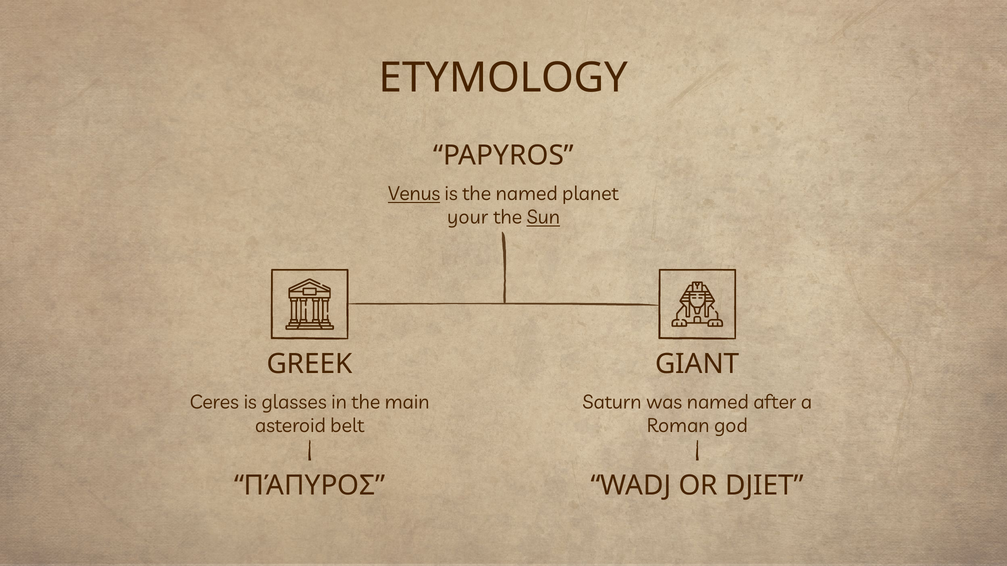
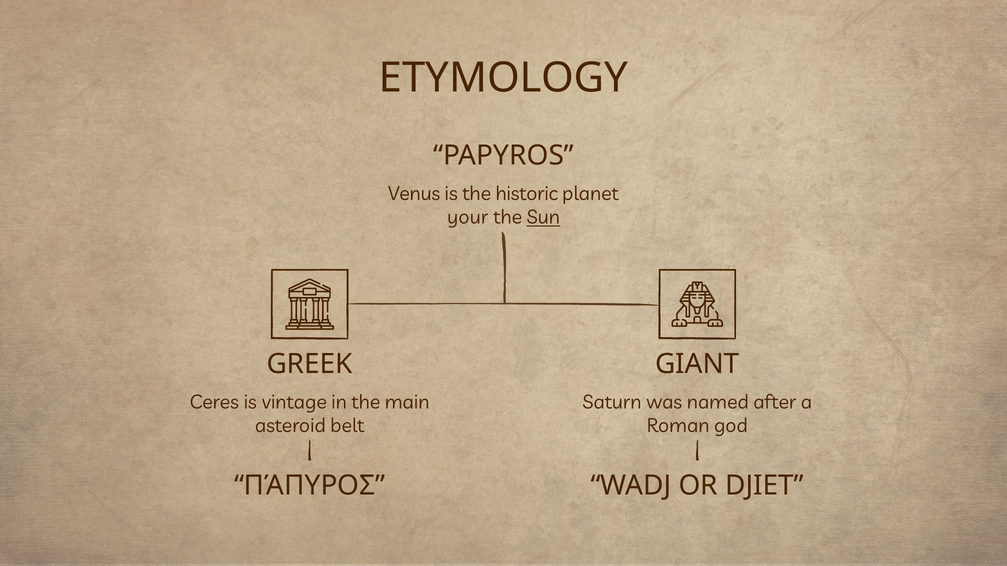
Venus underline: present -> none (414, 194)
the named: named -> historic (527, 194)
glasses: glasses -> vintage (294, 402)
